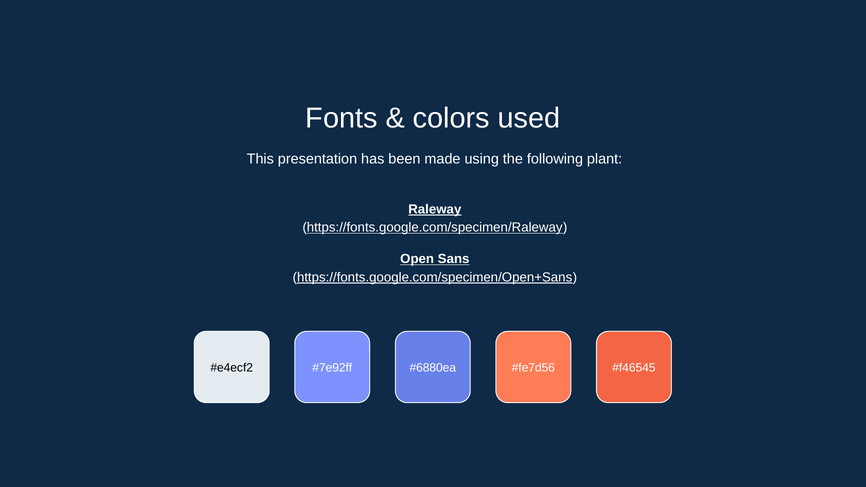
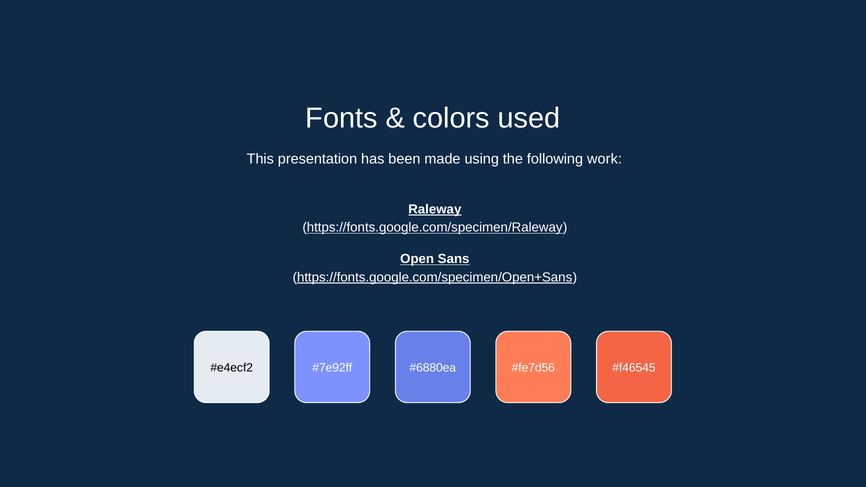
plant: plant -> work (605, 159)
